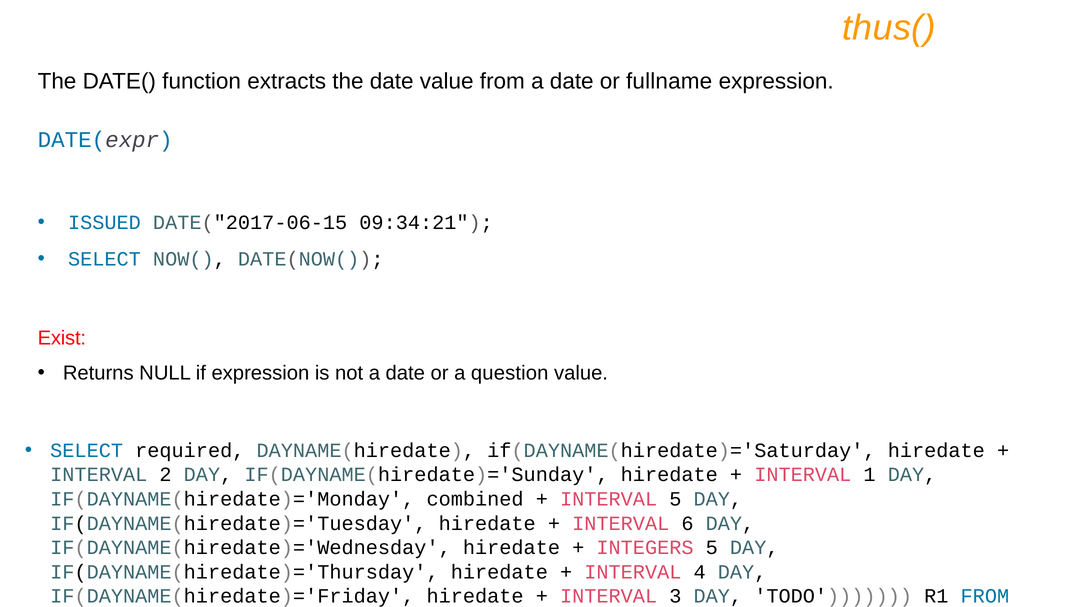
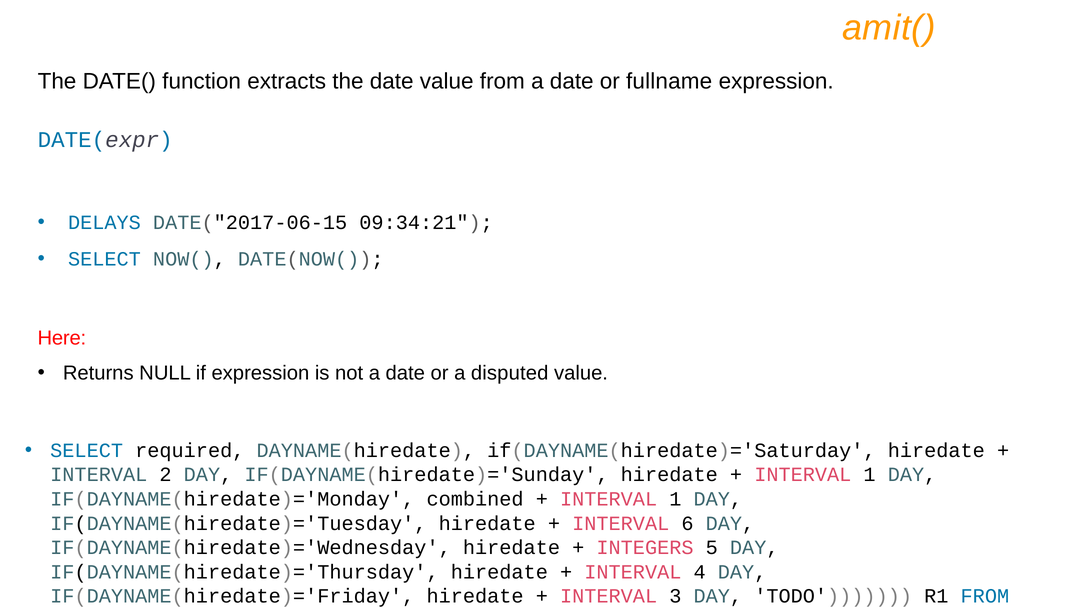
thus(: thus( -> amit( (889, 28)
ISSUED: ISSUED -> DELAYS (104, 223)
Exist: Exist -> Here (62, 338)
question: question -> disputed (510, 373)
5: 5 -> 1 (675, 499)
